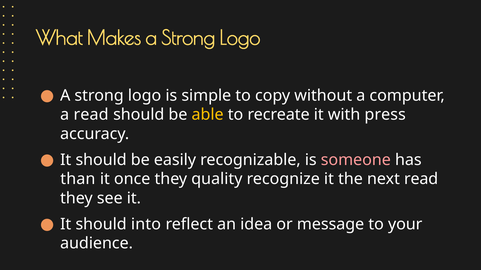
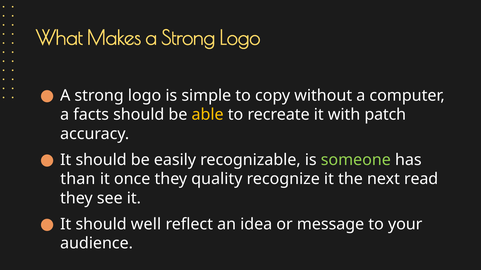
a read: read -> facts (91, 115)
press: press -> patch (385, 115)
someone colour: pink -> light green (356, 160)
into: into -> well (146, 225)
